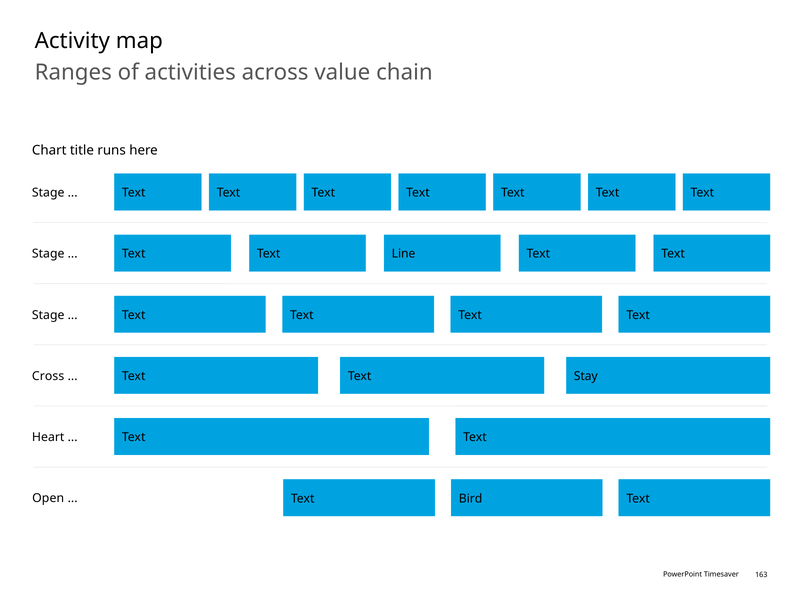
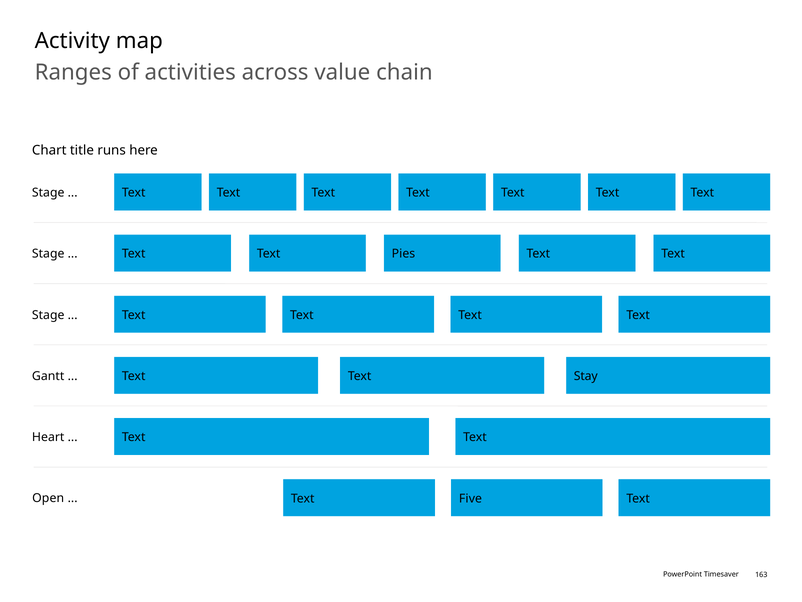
Line: Line -> Pies (403, 254)
Cross: Cross -> Gantt (48, 376)
Bird: Bird -> Five (471, 498)
